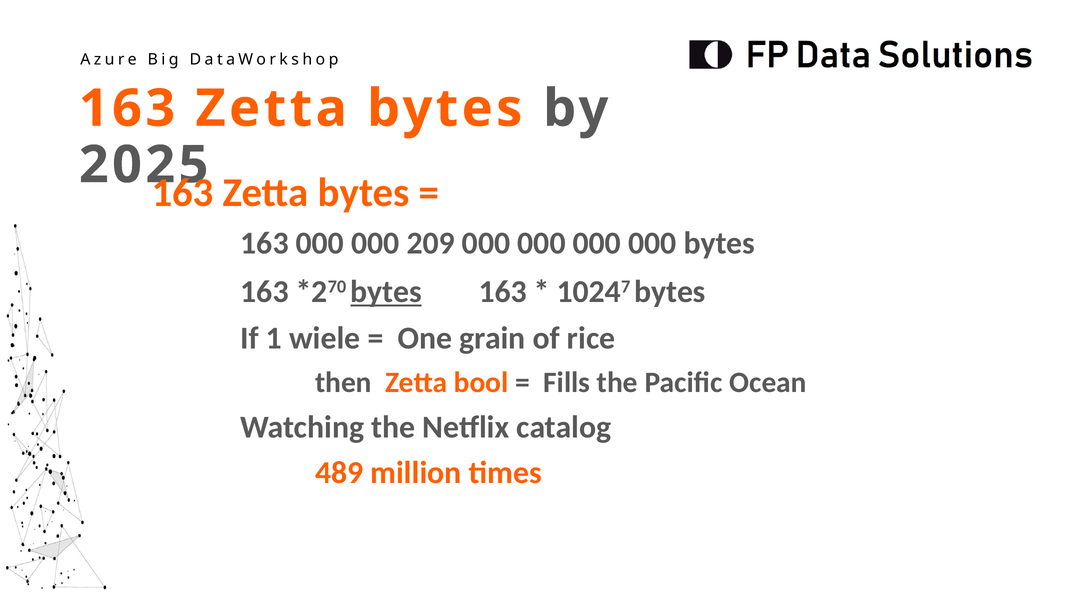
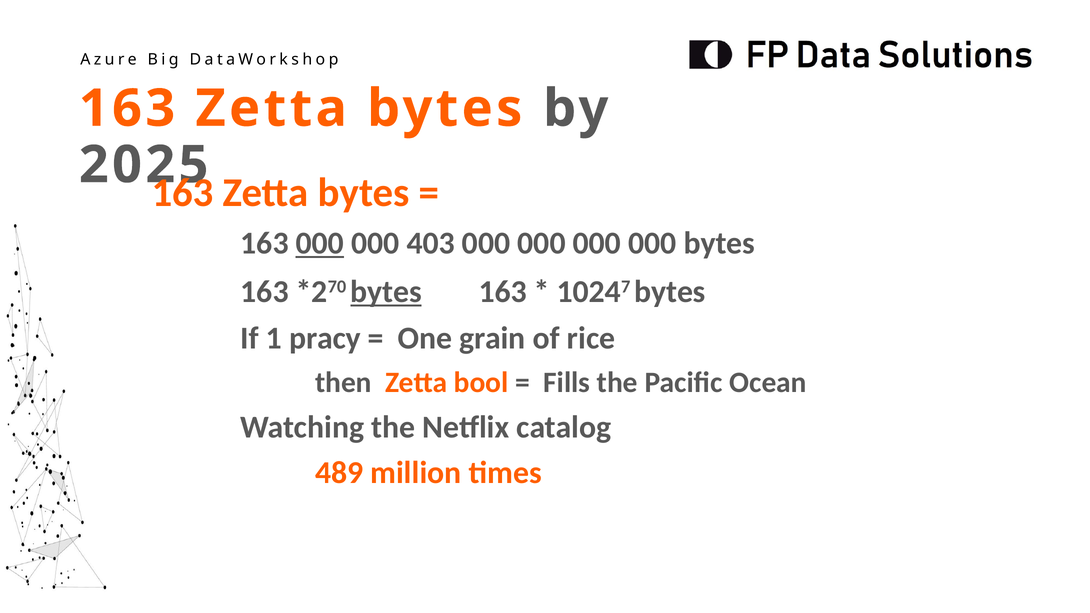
000 underline: none -> present (320, 243)
209: 209 -> 403 (431, 243)
wiele: wiele -> pracy (325, 338)
